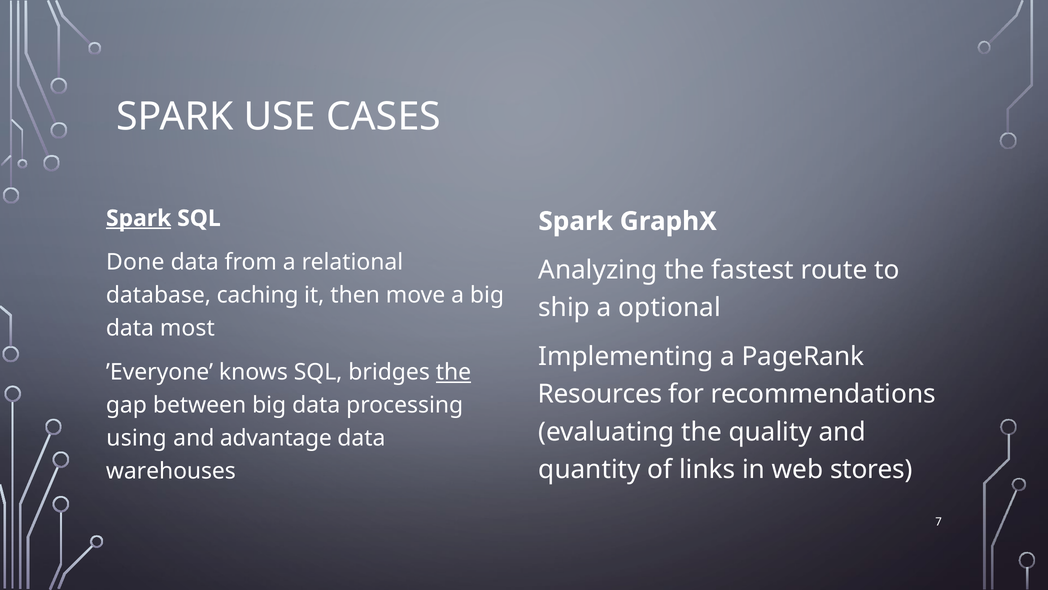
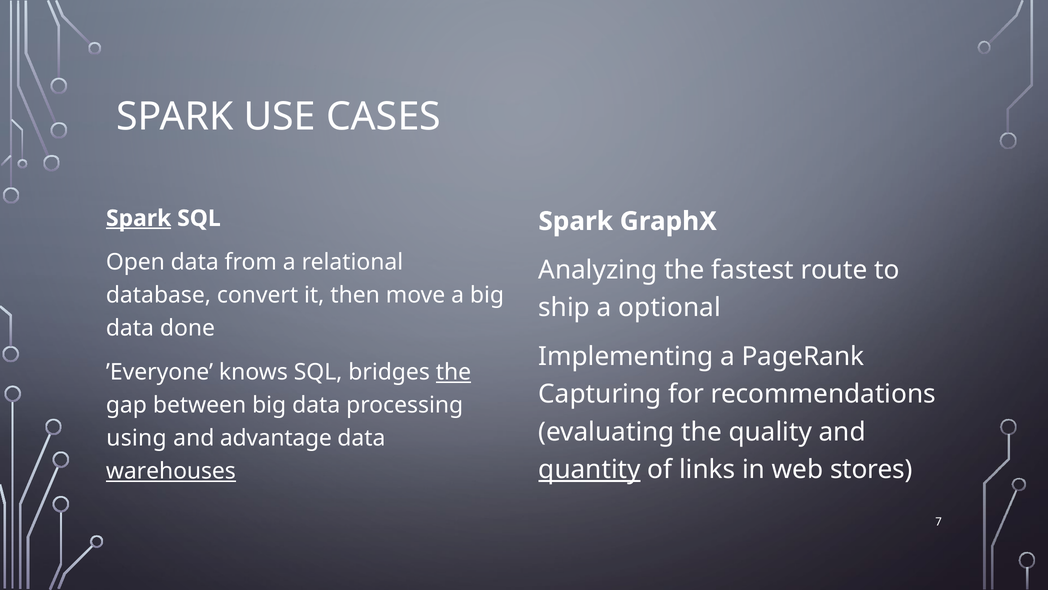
Done: Done -> Open (135, 262)
caching: caching -> convert (258, 295)
most: most -> done (187, 328)
Resources: Resources -> Capturing (600, 394)
quantity underline: none -> present (589, 469)
warehouses underline: none -> present (171, 471)
